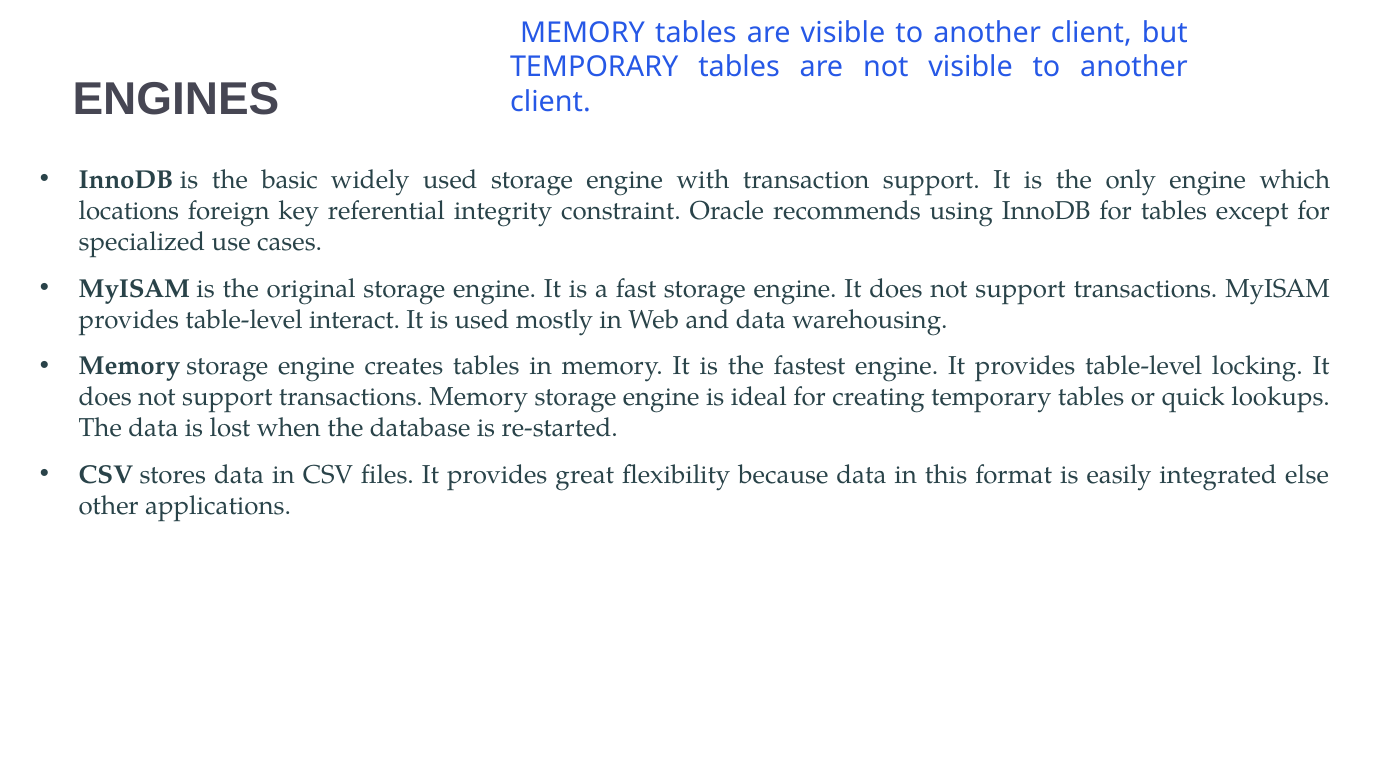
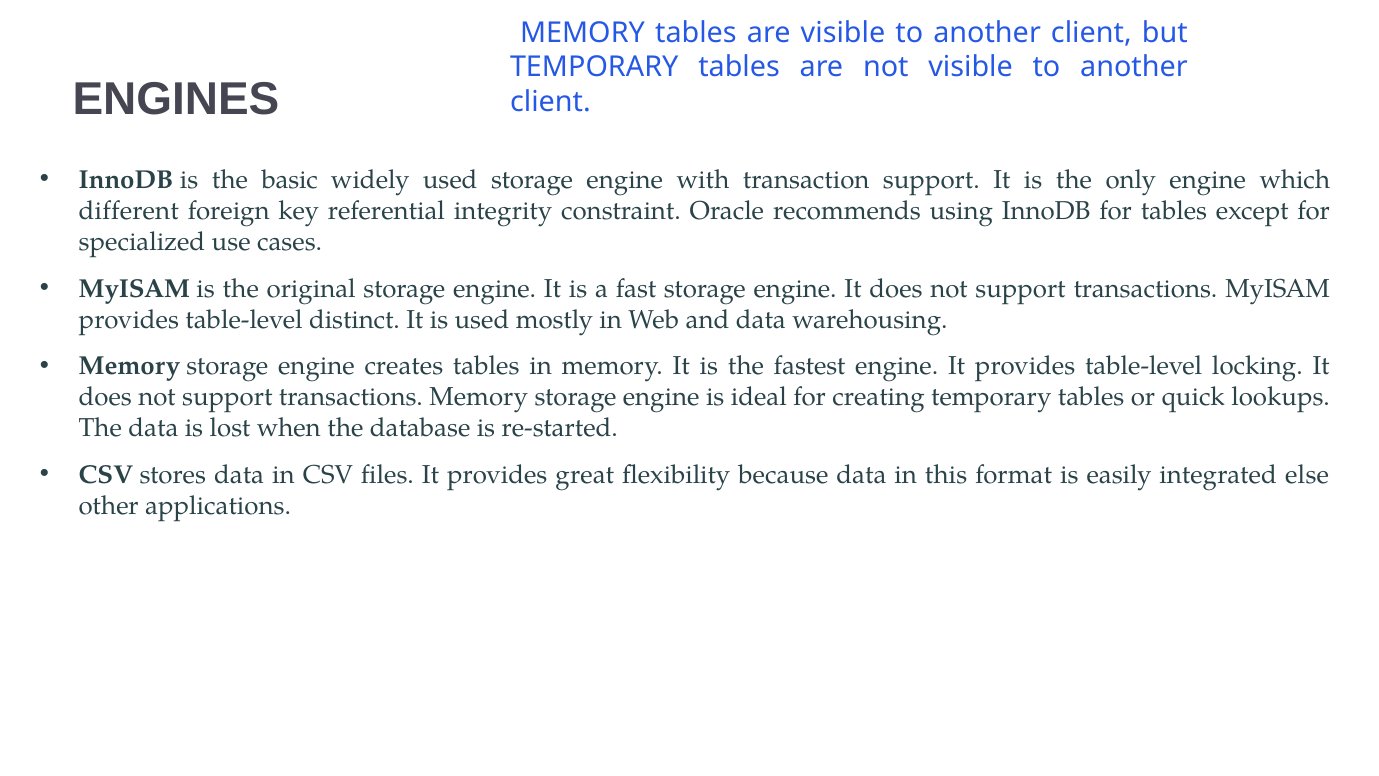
locations: locations -> different (129, 211)
interact: interact -> distinct (355, 319)
